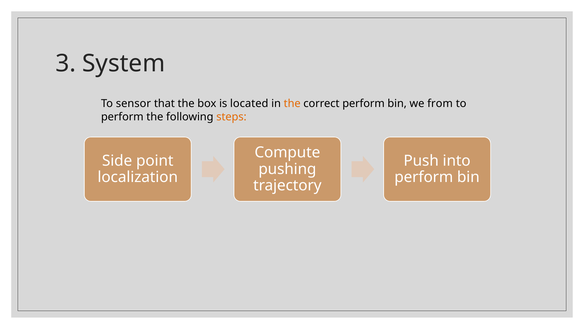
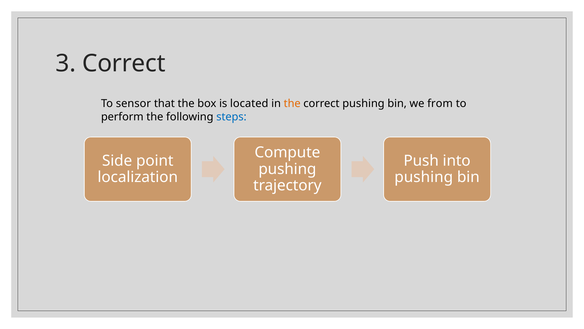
3 System: System -> Correct (124, 63)
correct perform: perform -> pushing (363, 103)
steps colour: orange -> blue (231, 117)
perform: perform -> pushing (424, 177)
